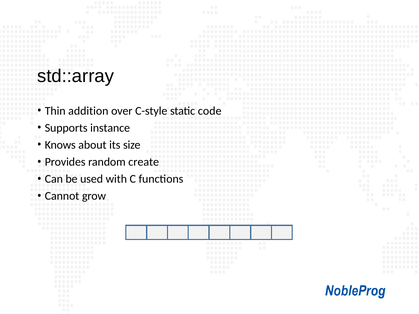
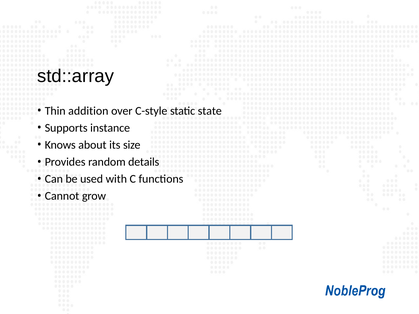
code: code -> state (210, 111)
create: create -> details (144, 162)
